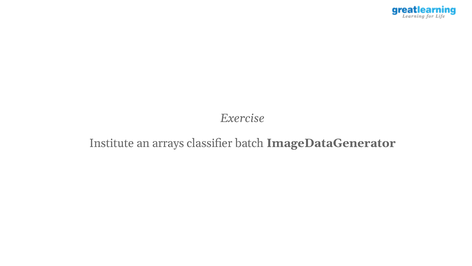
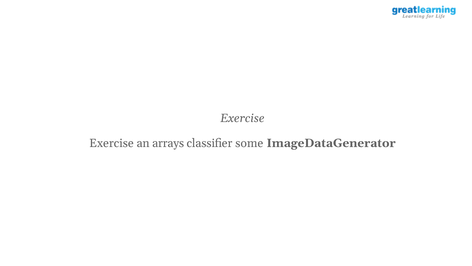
Institute: Institute -> Exercise (111, 143)
batch: batch -> some (249, 143)
